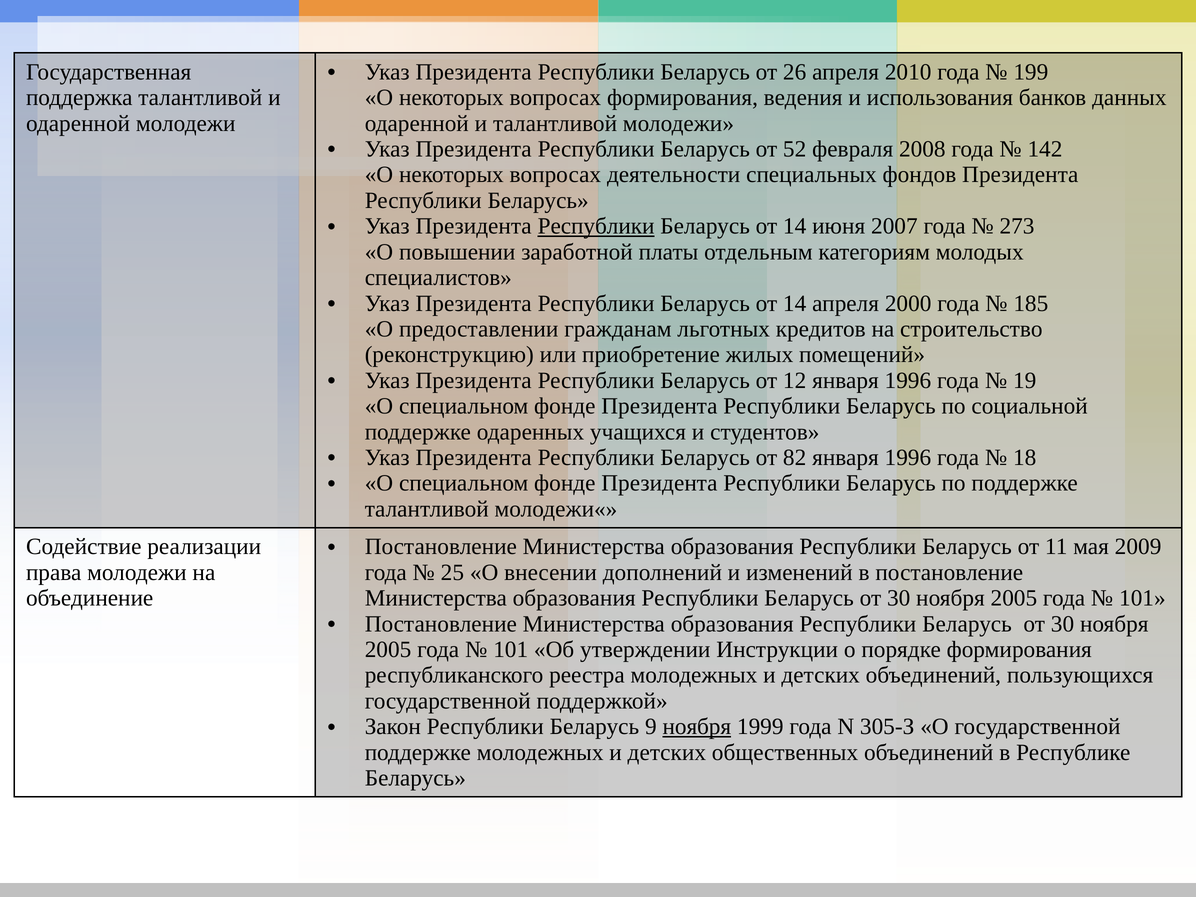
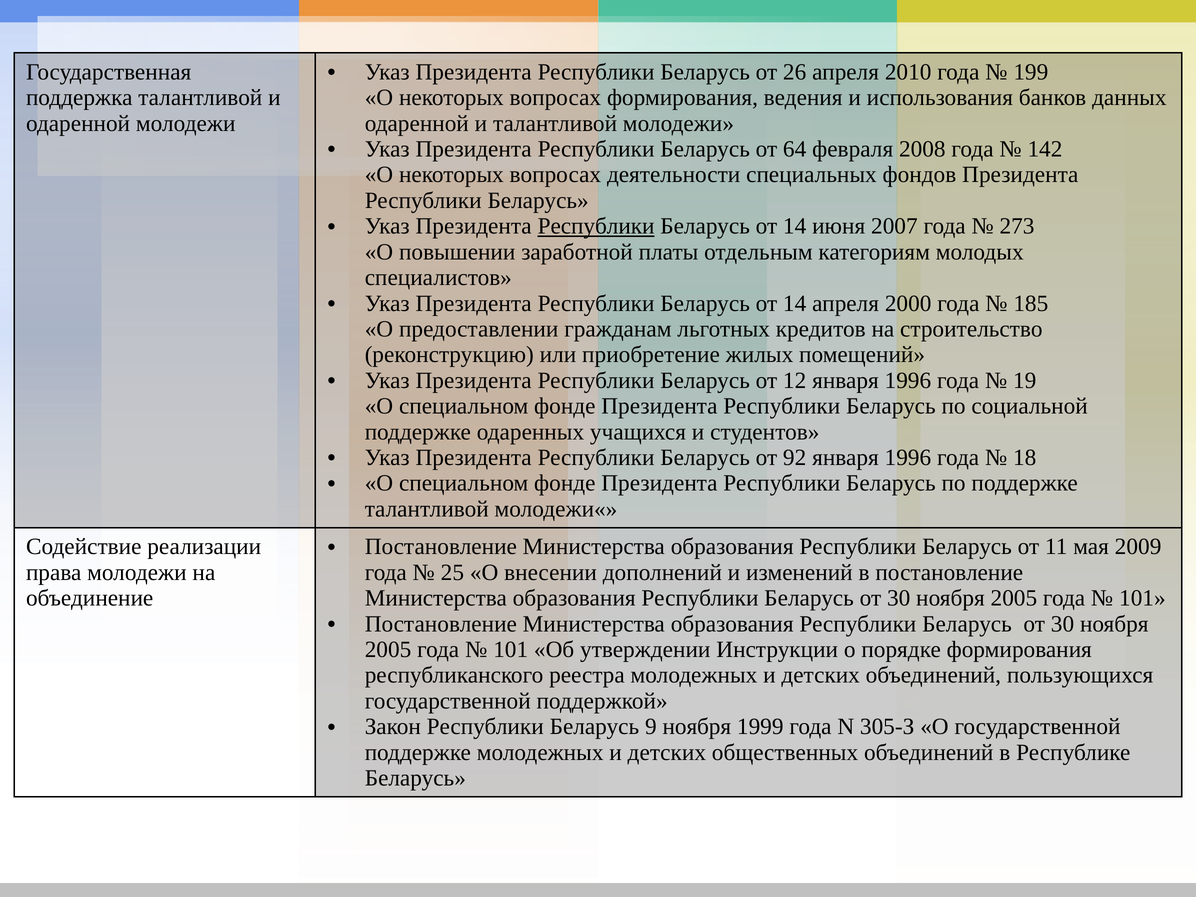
52: 52 -> 64 (795, 149)
82: 82 -> 92 (795, 458)
ноября underline: present -> none (697, 727)
